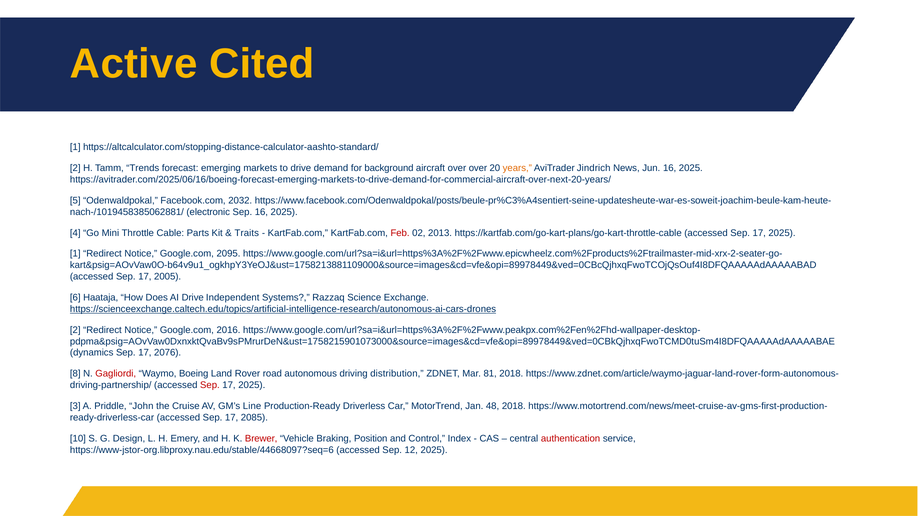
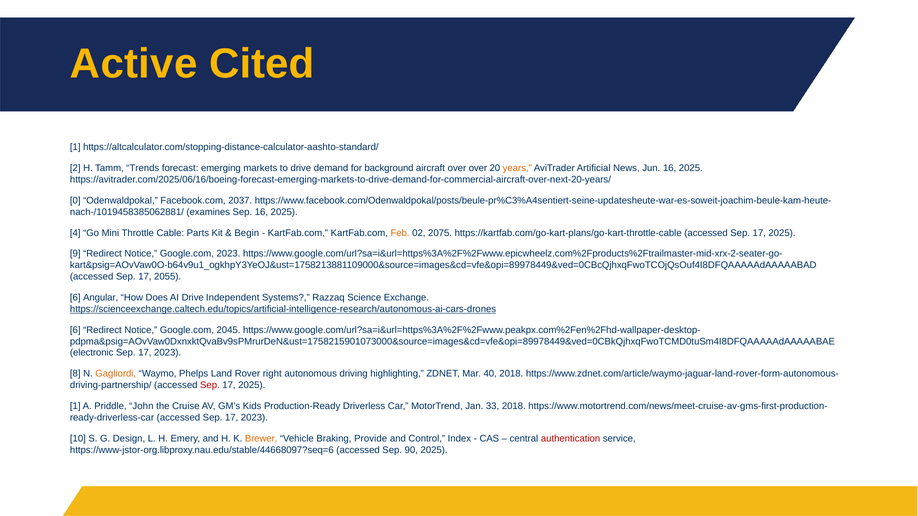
Jindrich: Jindrich -> Artificial (594, 168)
5: 5 -> 0 (75, 201)
2032: 2032 -> 2037 (240, 201)
electronic: electronic -> examines (208, 212)
Traits: Traits -> Begin (247, 233)
Feb colour: red -> orange (400, 233)
2013: 2013 -> 2075 (440, 233)
1: 1 -> 9 (75, 254)
Google.com 2095: 2095 -> 2023 (228, 254)
2005: 2005 -> 2055 (168, 277)
Haataja: Haataja -> Angular (101, 298)
2: 2 -> 6 (75, 330)
2016: 2016 -> 2045 (228, 330)
dynamics: dynamics -> electronic (92, 353)
2076: 2076 -> 2023 (168, 353)
Gagliordi colour: red -> orange (116, 374)
Boeing: Boeing -> Phelps (194, 374)
road: road -> right (272, 374)
distribution: distribution -> highlighting (397, 374)
81: 81 -> 40 (490, 374)
3: 3 -> 1 (75, 406)
Line: Line -> Kids (252, 406)
48: 48 -> 33 (493, 406)
accessed Sep 17 2085: 2085 -> 2023 (254, 418)
Brewer colour: red -> orange (261, 439)
Position: Position -> Provide (371, 439)
12: 12 -> 90 (411, 450)
